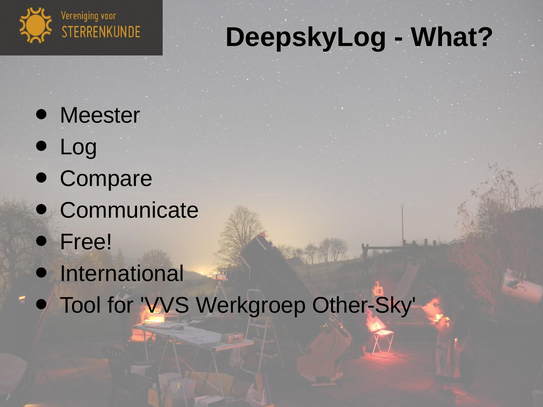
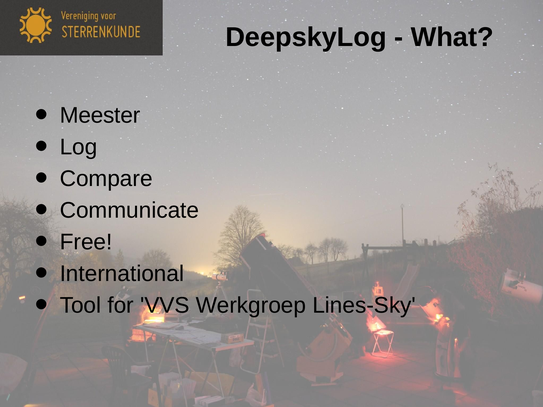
Other-Sky: Other-Sky -> Lines-Sky (364, 306)
